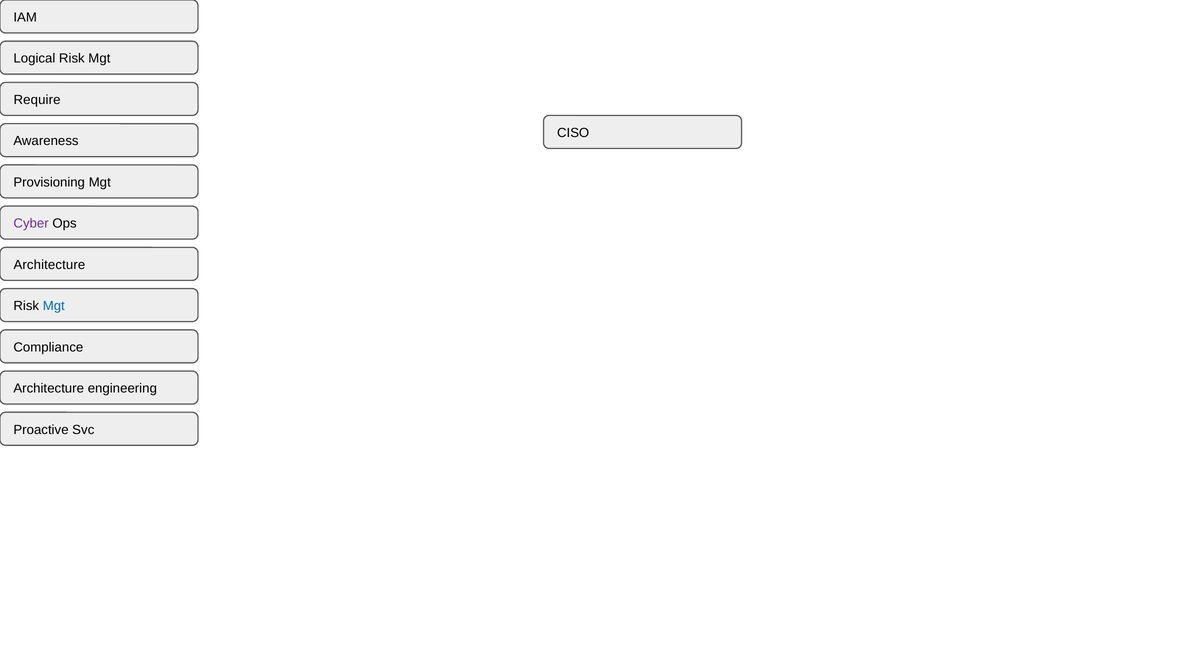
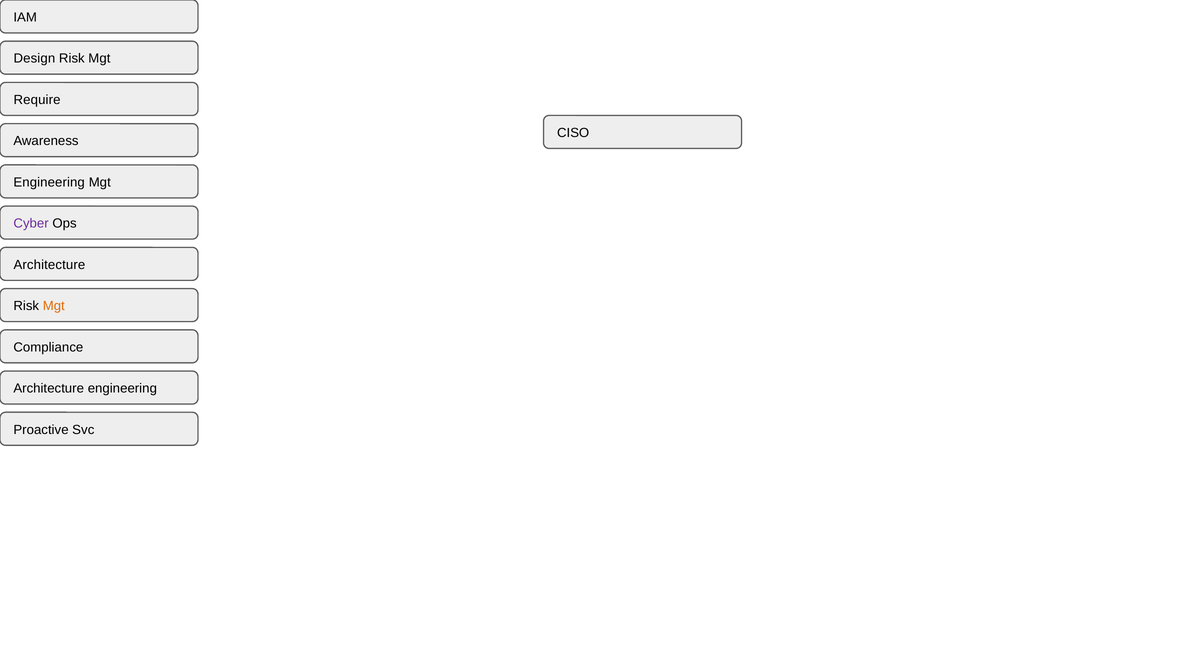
Logical: Logical -> Design (34, 59)
Provisioning: Provisioning -> Engineering (49, 182)
Mgt colour: blue -> orange (54, 306)
